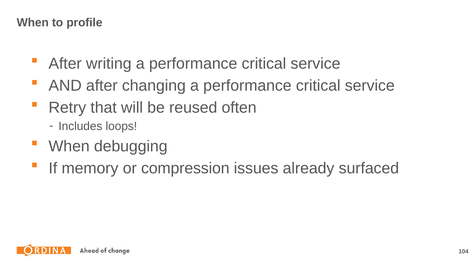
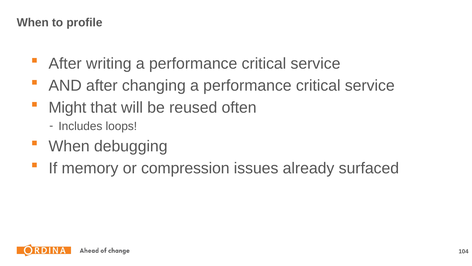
Retry: Retry -> Might (67, 107)
